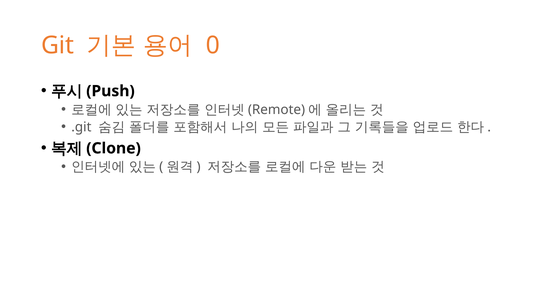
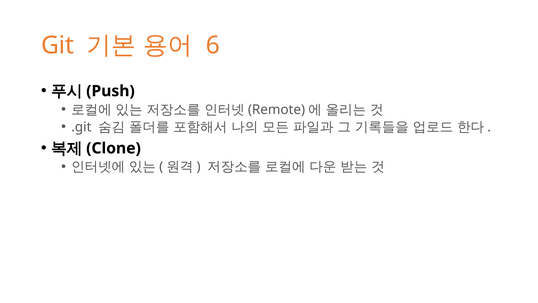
0: 0 -> 6 (213, 45)
